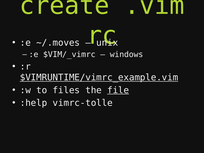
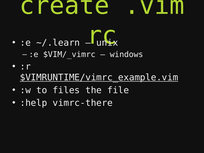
~/.moves: ~/.moves -> ~/.learn (58, 43)
file underline: present -> none (118, 90)
vimrc-tolle: vimrc-tolle -> vimrc-there (83, 103)
